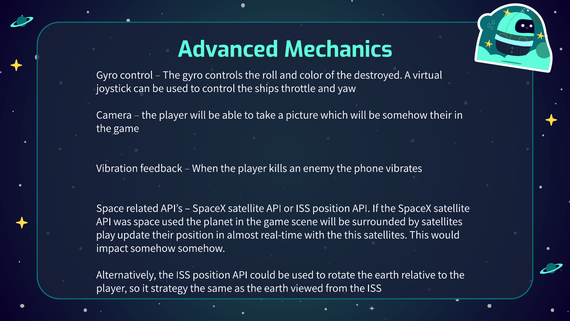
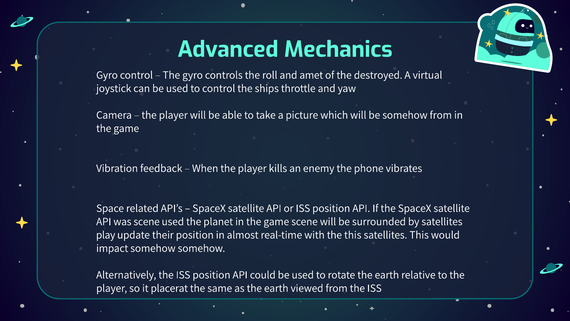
color: color -> amet (311, 75)
somehow their: their -> from (441, 115)
was space: space -> scene (147, 221)
strategy: strategy -> placerat (169, 288)
